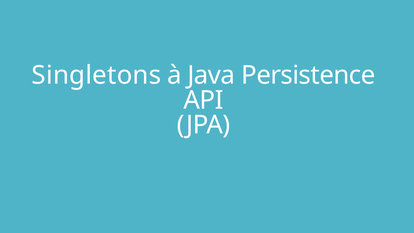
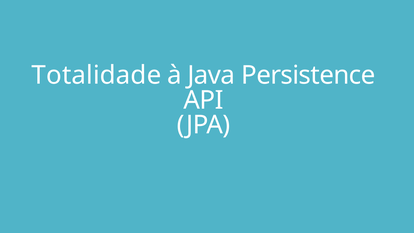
Singletons: Singletons -> Totalidade (96, 75)
